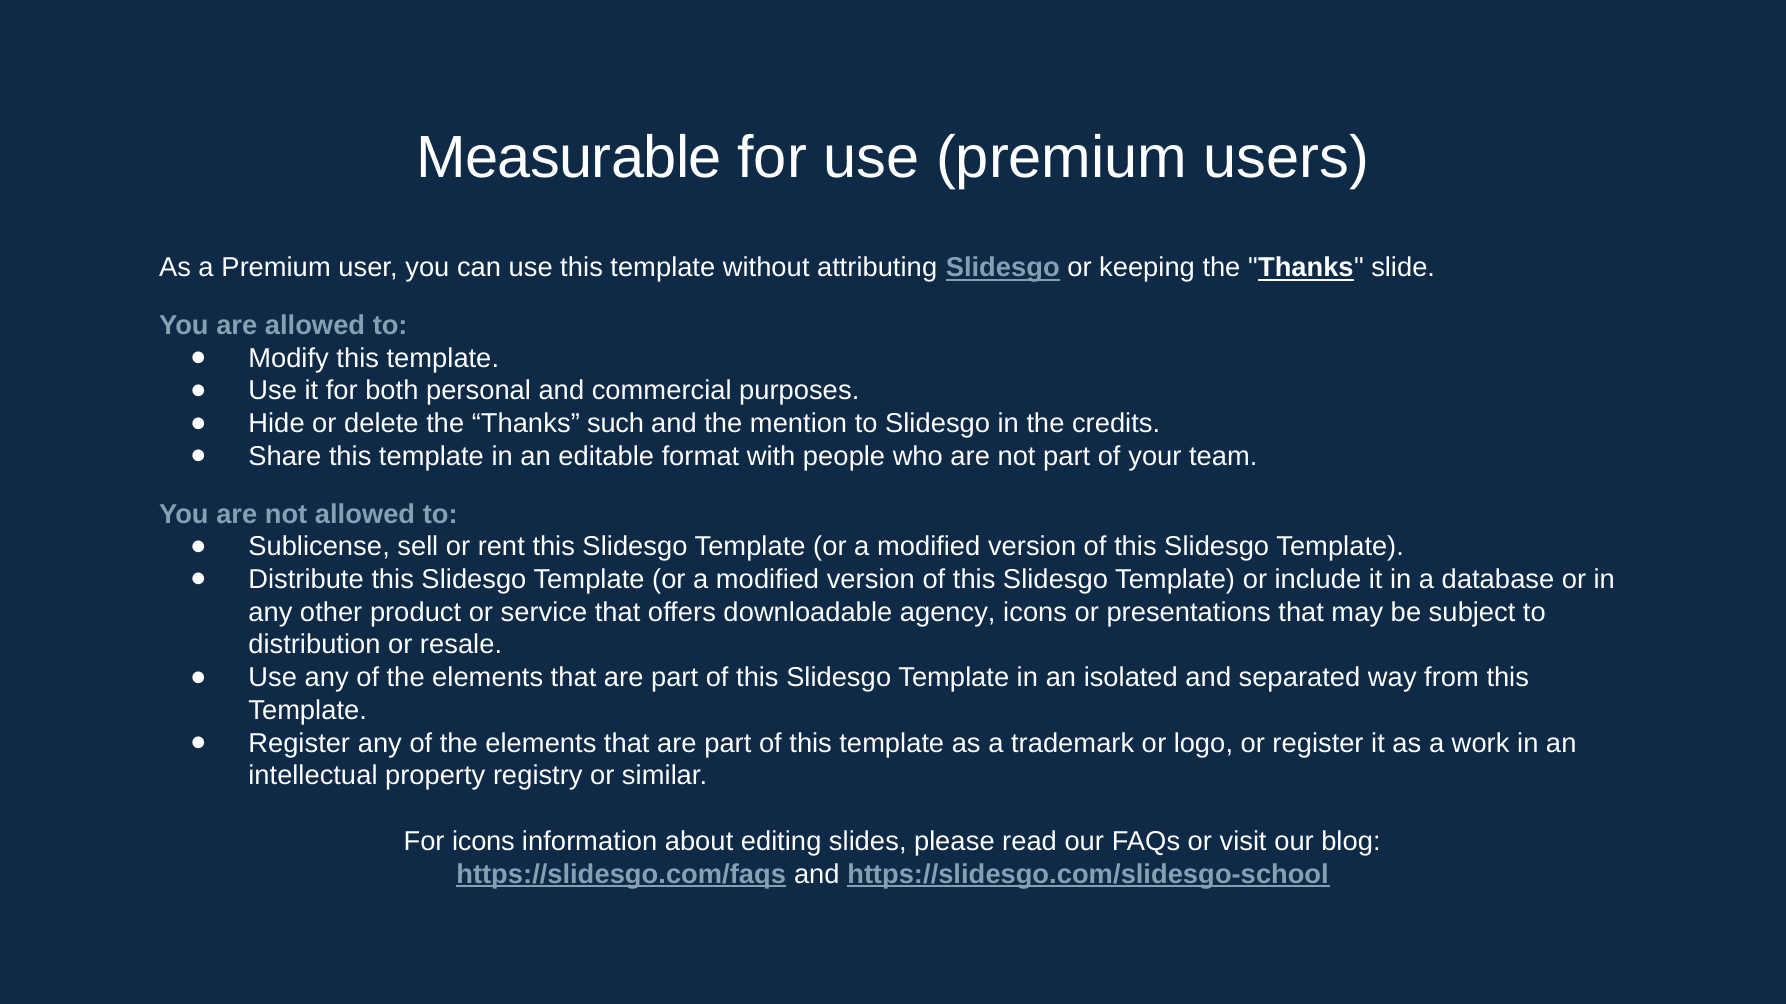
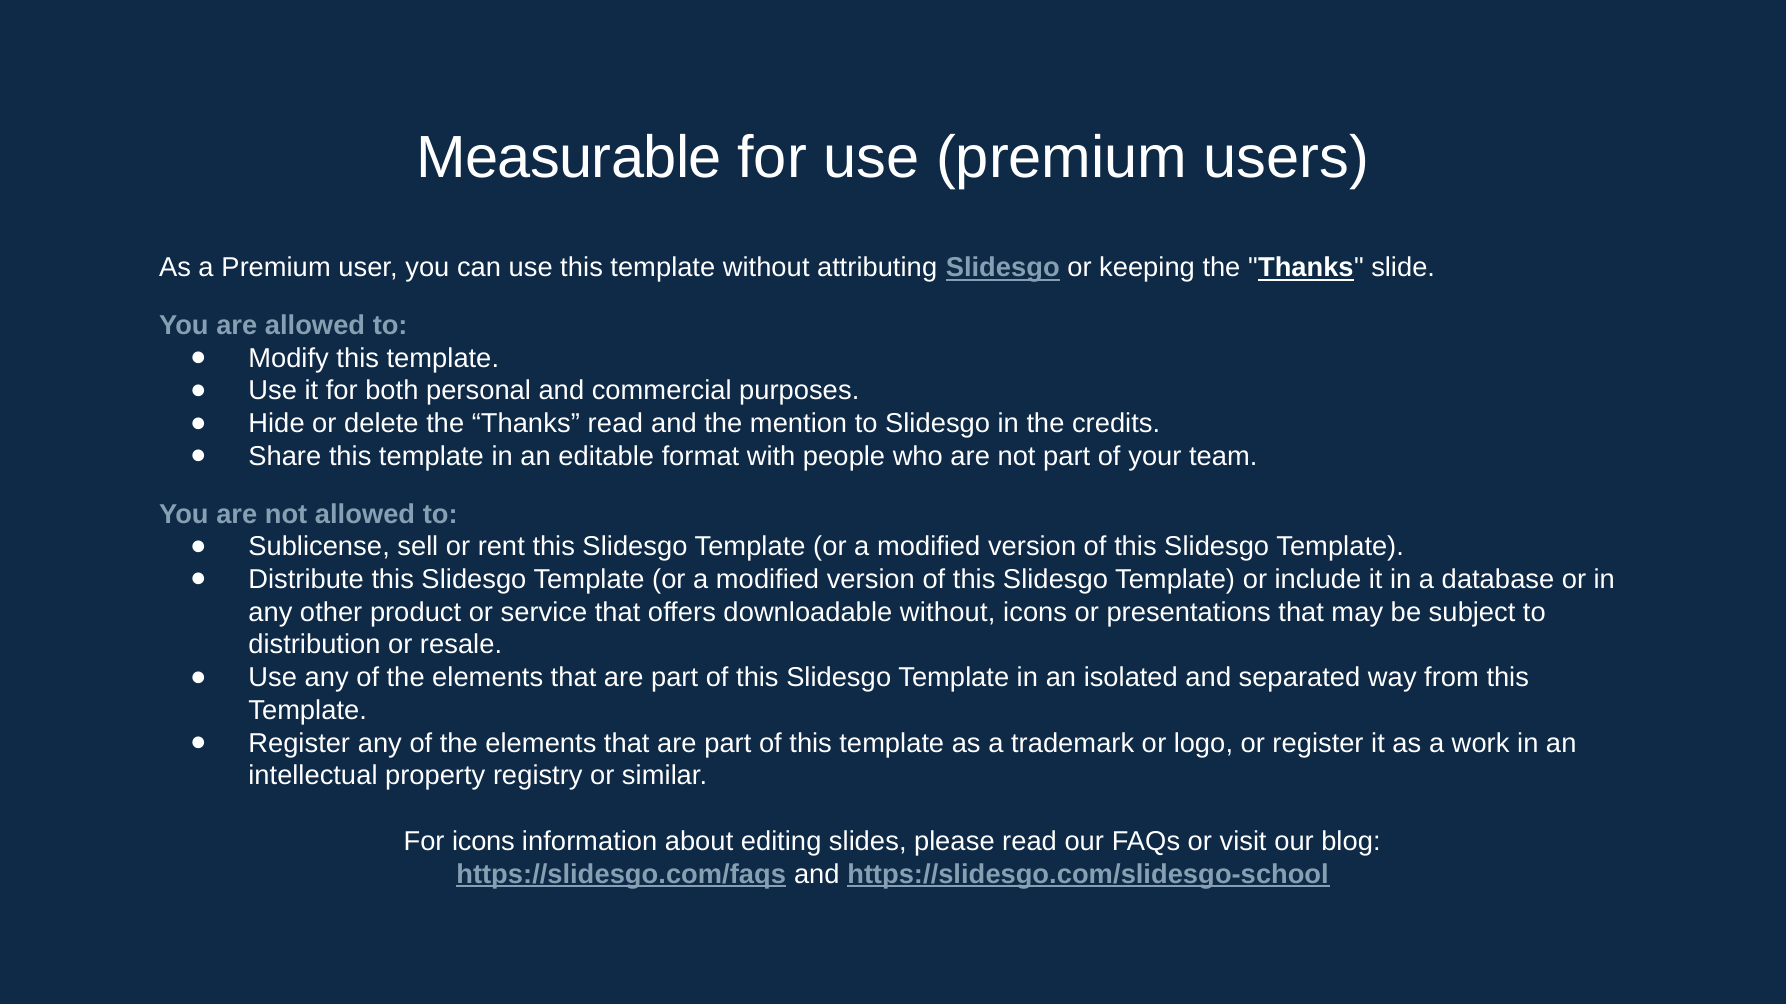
Thanks such: such -> read (615, 424)
downloadable agency: agency -> without (948, 613)
